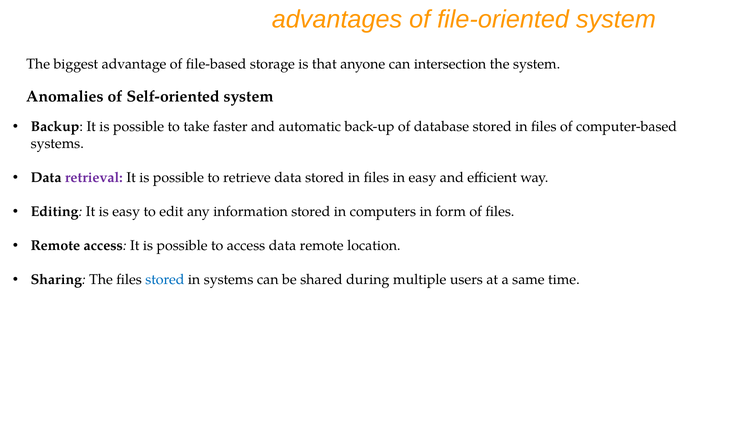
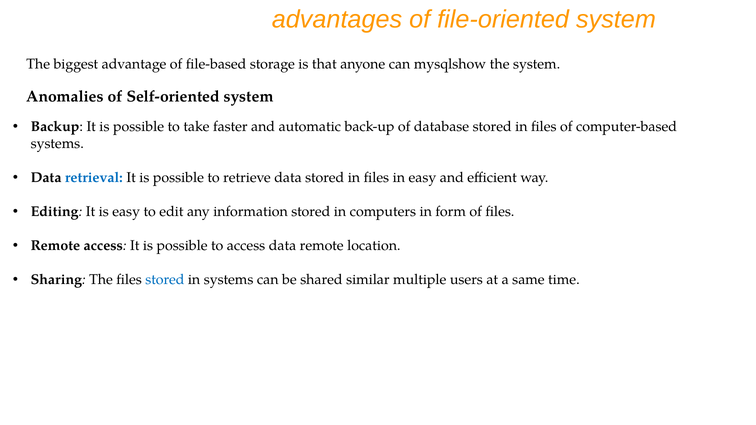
intersection: intersection -> mysqlshow (450, 64)
retrieval colour: purple -> blue (94, 178)
during: during -> similar (368, 280)
